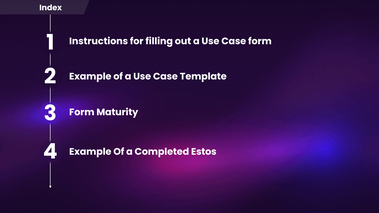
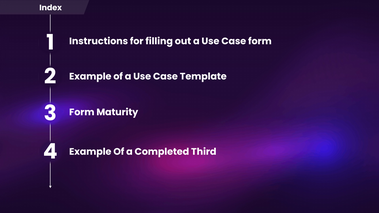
Estos: Estos -> Third (204, 152)
